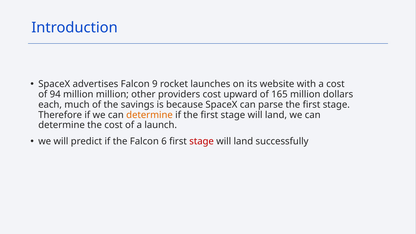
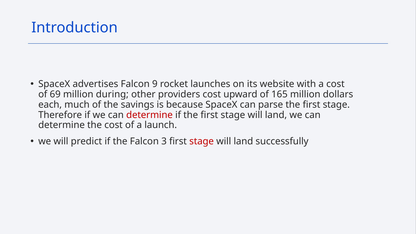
94: 94 -> 69 (55, 94)
million million: million -> during (112, 94)
determine colour: orange -> red (150, 115)
6: 6 -> 3 (164, 142)
